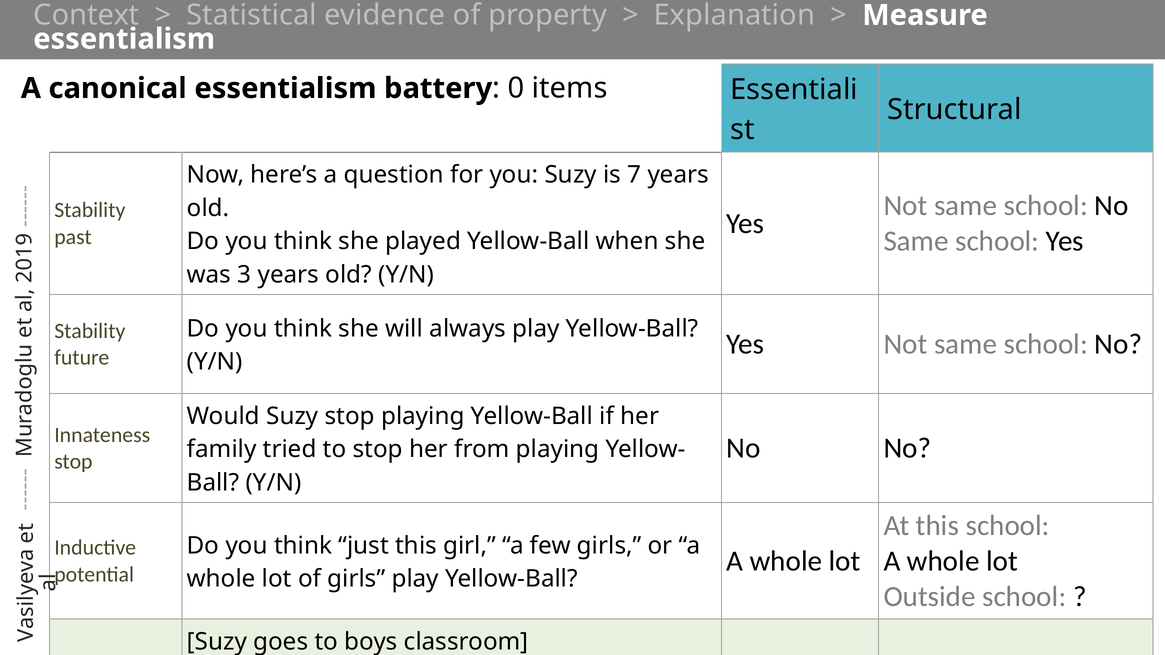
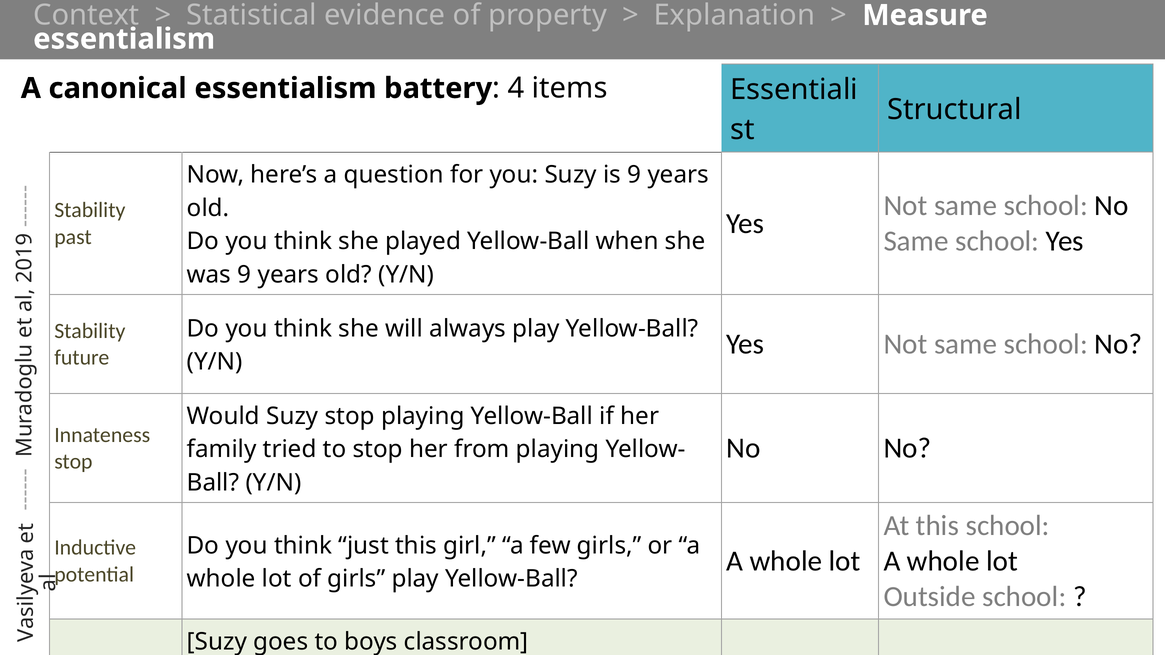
0: 0 -> 4 (516, 88)
is 7: 7 -> 9 (634, 175)
was 3: 3 -> 9 (244, 275)
